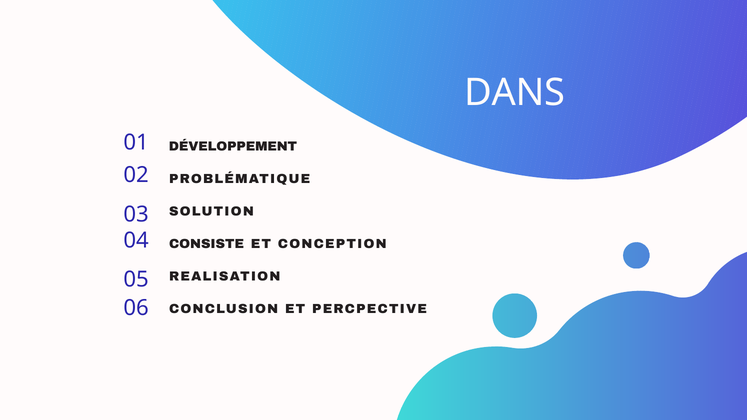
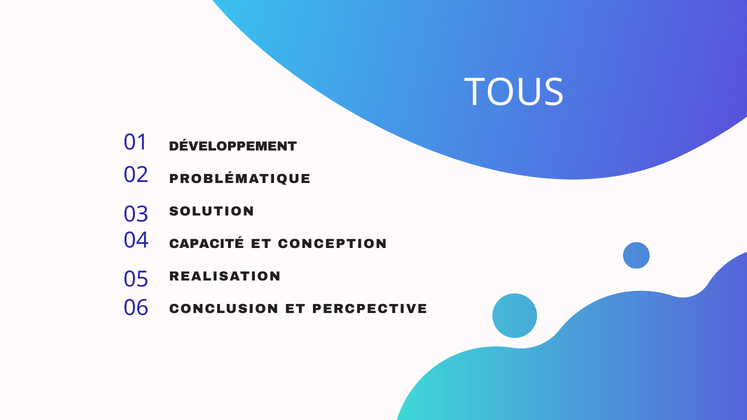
DANS: DANS -> TOUS (514, 93)
CONSISTE: CONSISTE -> CAPACITÉ (206, 244)
